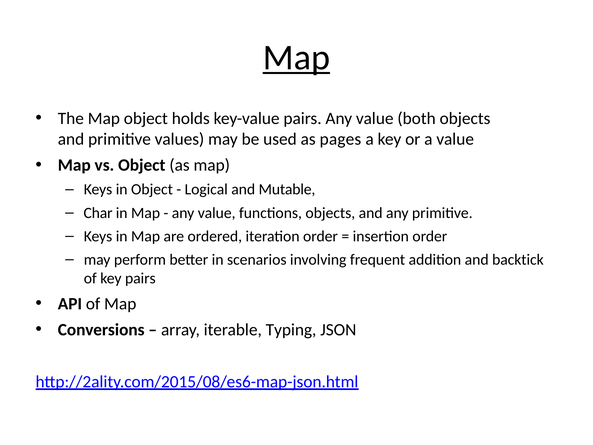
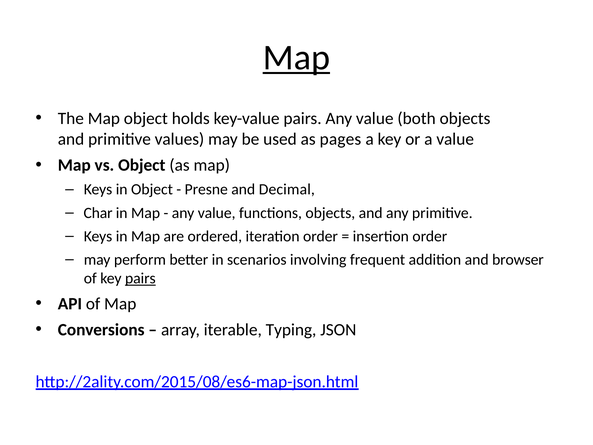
Logical: Logical -> Presne (206, 189)
Mutable: Mutable -> Decimal (287, 189)
backtick: backtick -> browser (518, 260)
pairs underline: none -> present (140, 278)
